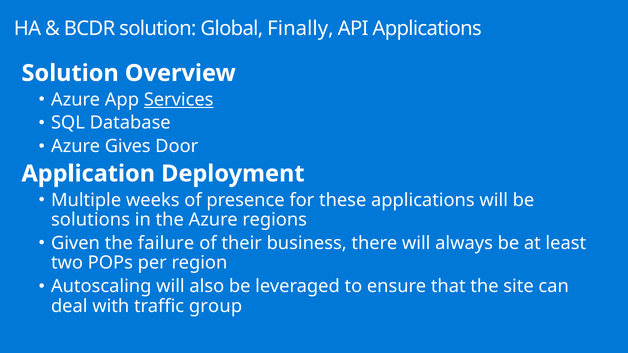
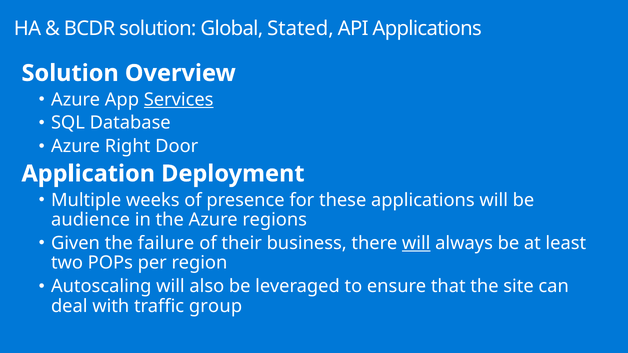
Finally: Finally -> Stated (300, 29)
Gives: Gives -> Right (128, 146)
solutions: solutions -> audience (91, 220)
will underline: none -> present (416, 243)
